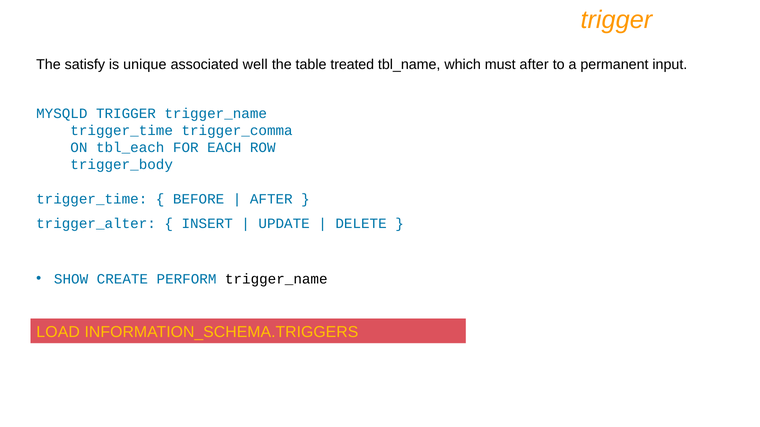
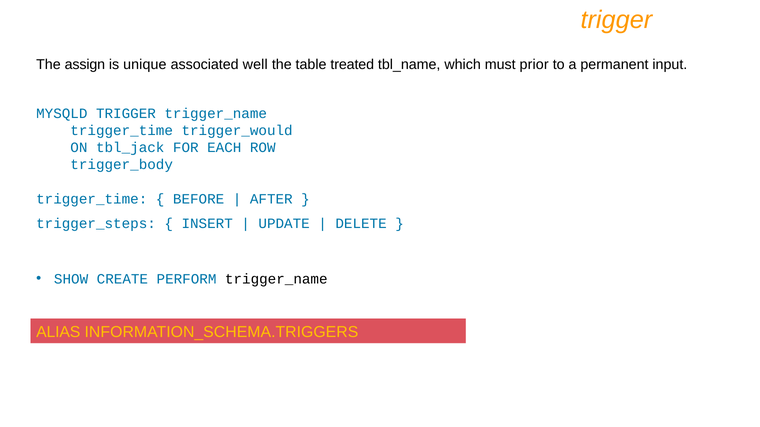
satisfy: satisfy -> assign (85, 65)
must after: after -> prior (534, 65)
trigger_comma: trigger_comma -> trigger_would (237, 131)
tbl_each: tbl_each -> tbl_jack (130, 148)
trigger_alter: trigger_alter -> trigger_steps (96, 224)
LOAD: LOAD -> ALIAS (58, 332)
